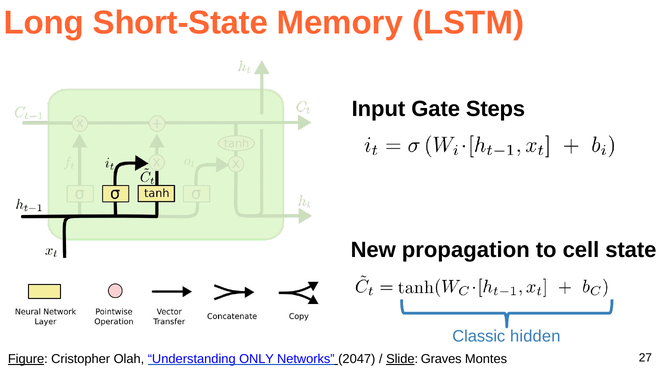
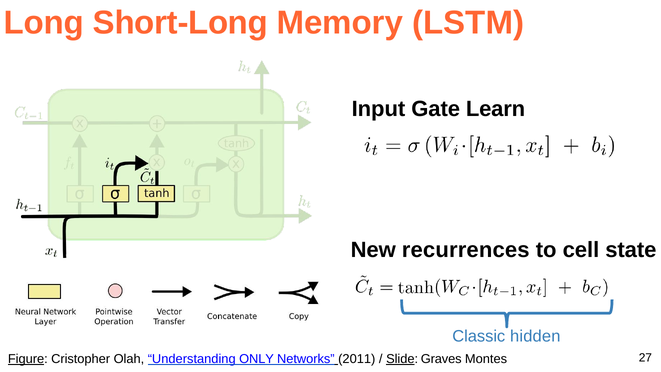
Short-State: Short-State -> Short-Long (180, 23)
Steps: Steps -> Learn (496, 109)
propagation: propagation -> recurrences (466, 250)
2047: 2047 -> 2011 (357, 359)
